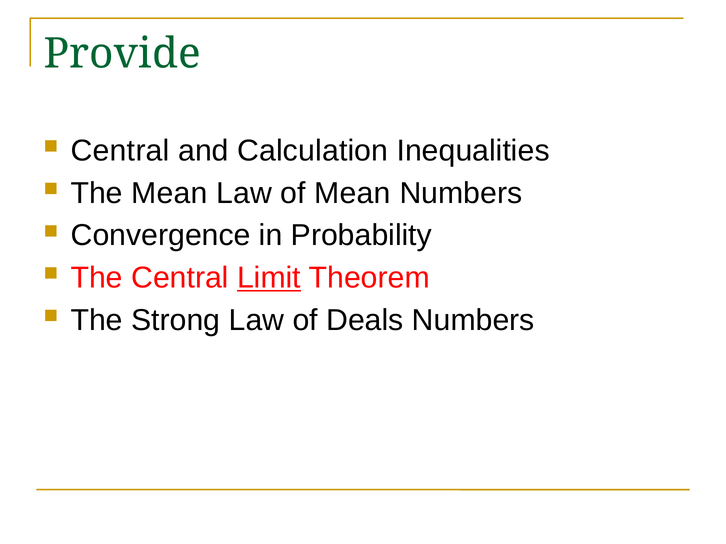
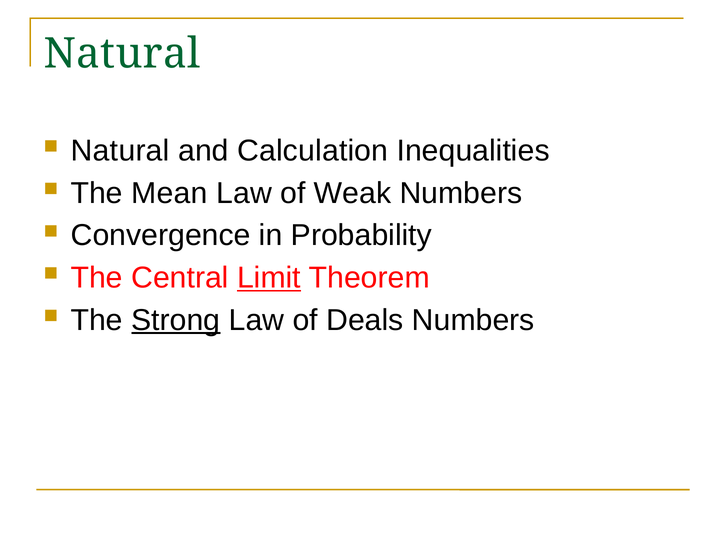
Provide: Provide -> Natural (122, 54)
Central: Central -> Natural (120, 151)
of Mean: Mean -> Weak (352, 193)
Strong underline: none -> present (176, 320)
